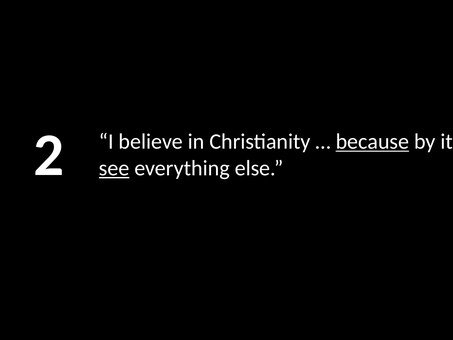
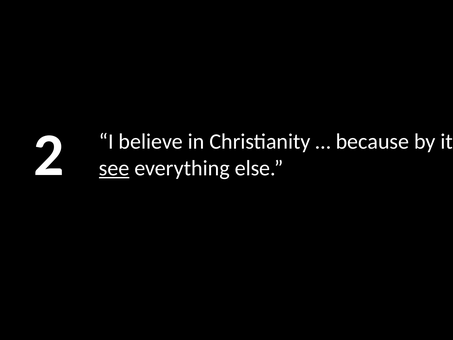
because underline: present -> none (372, 142)
